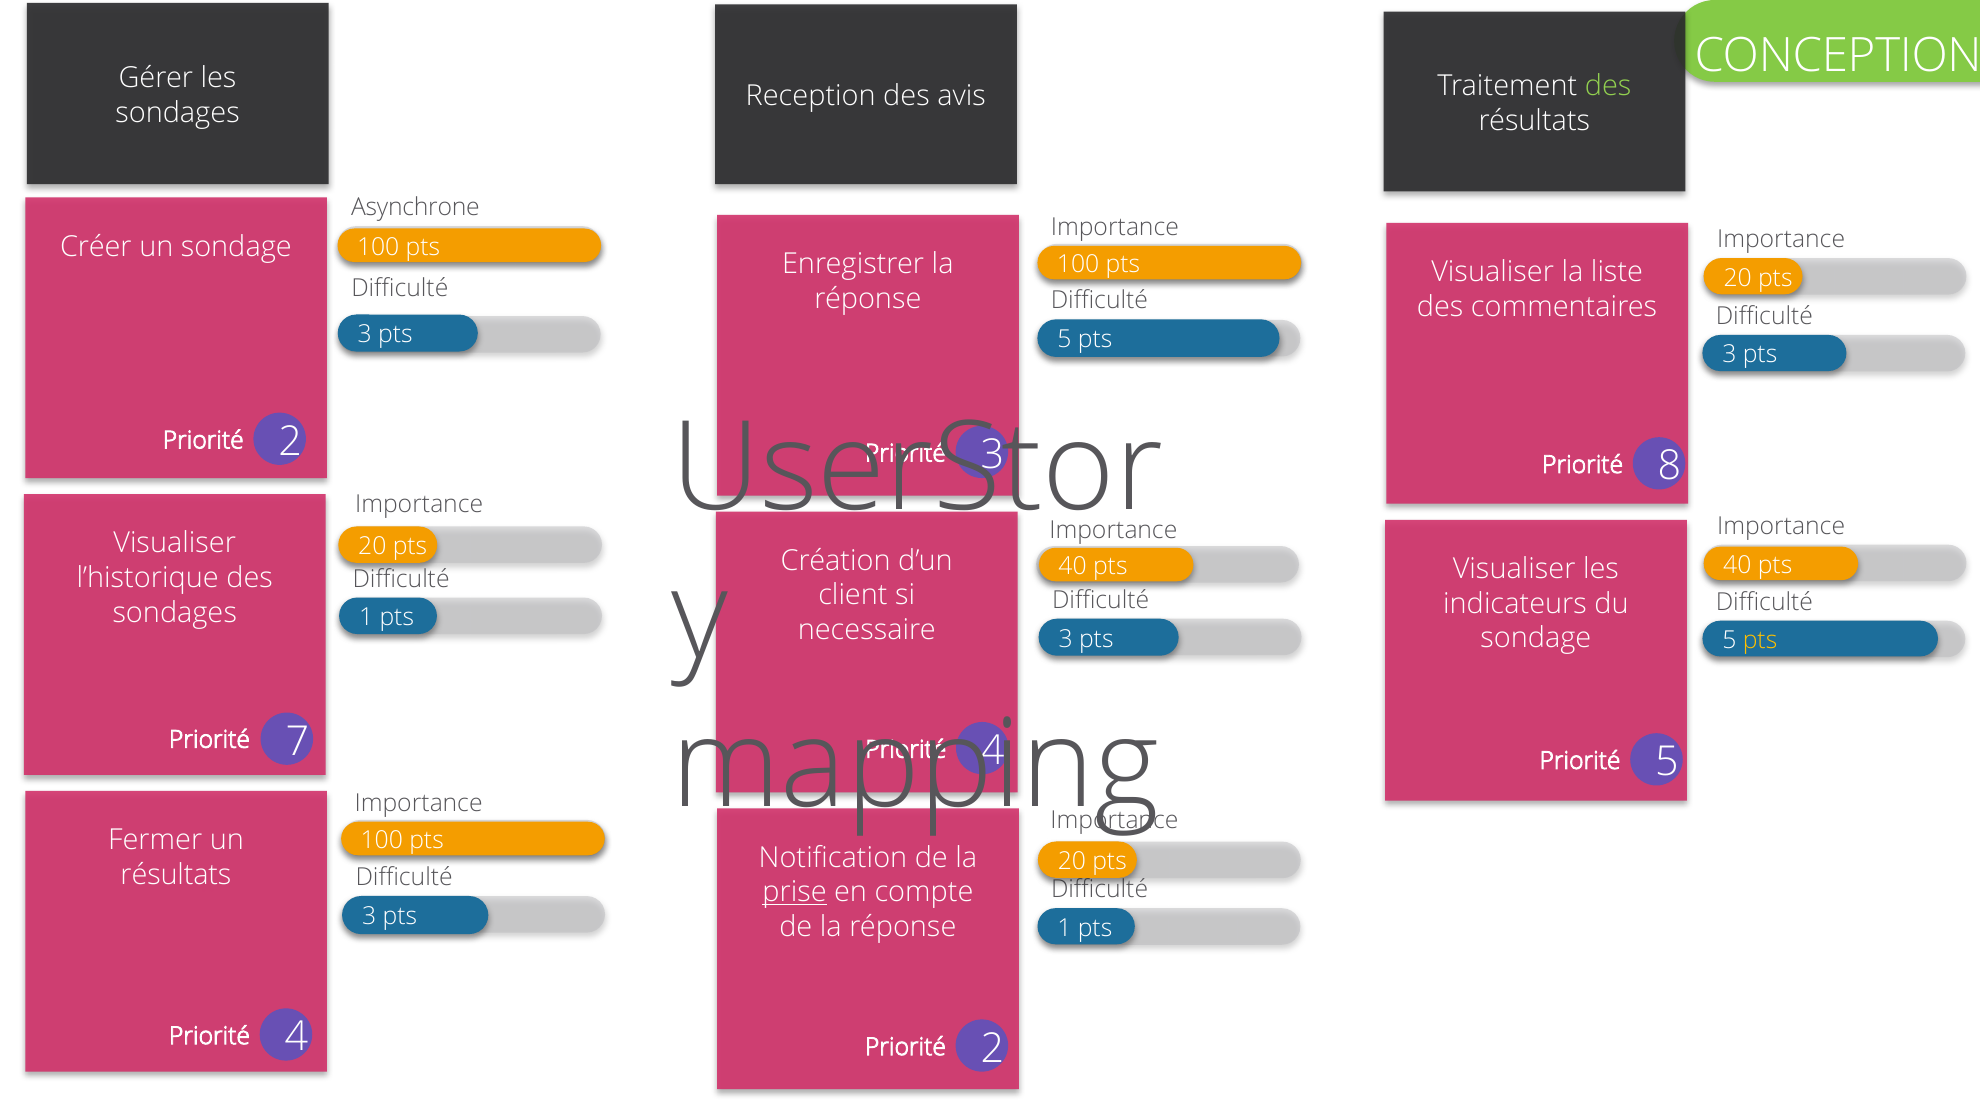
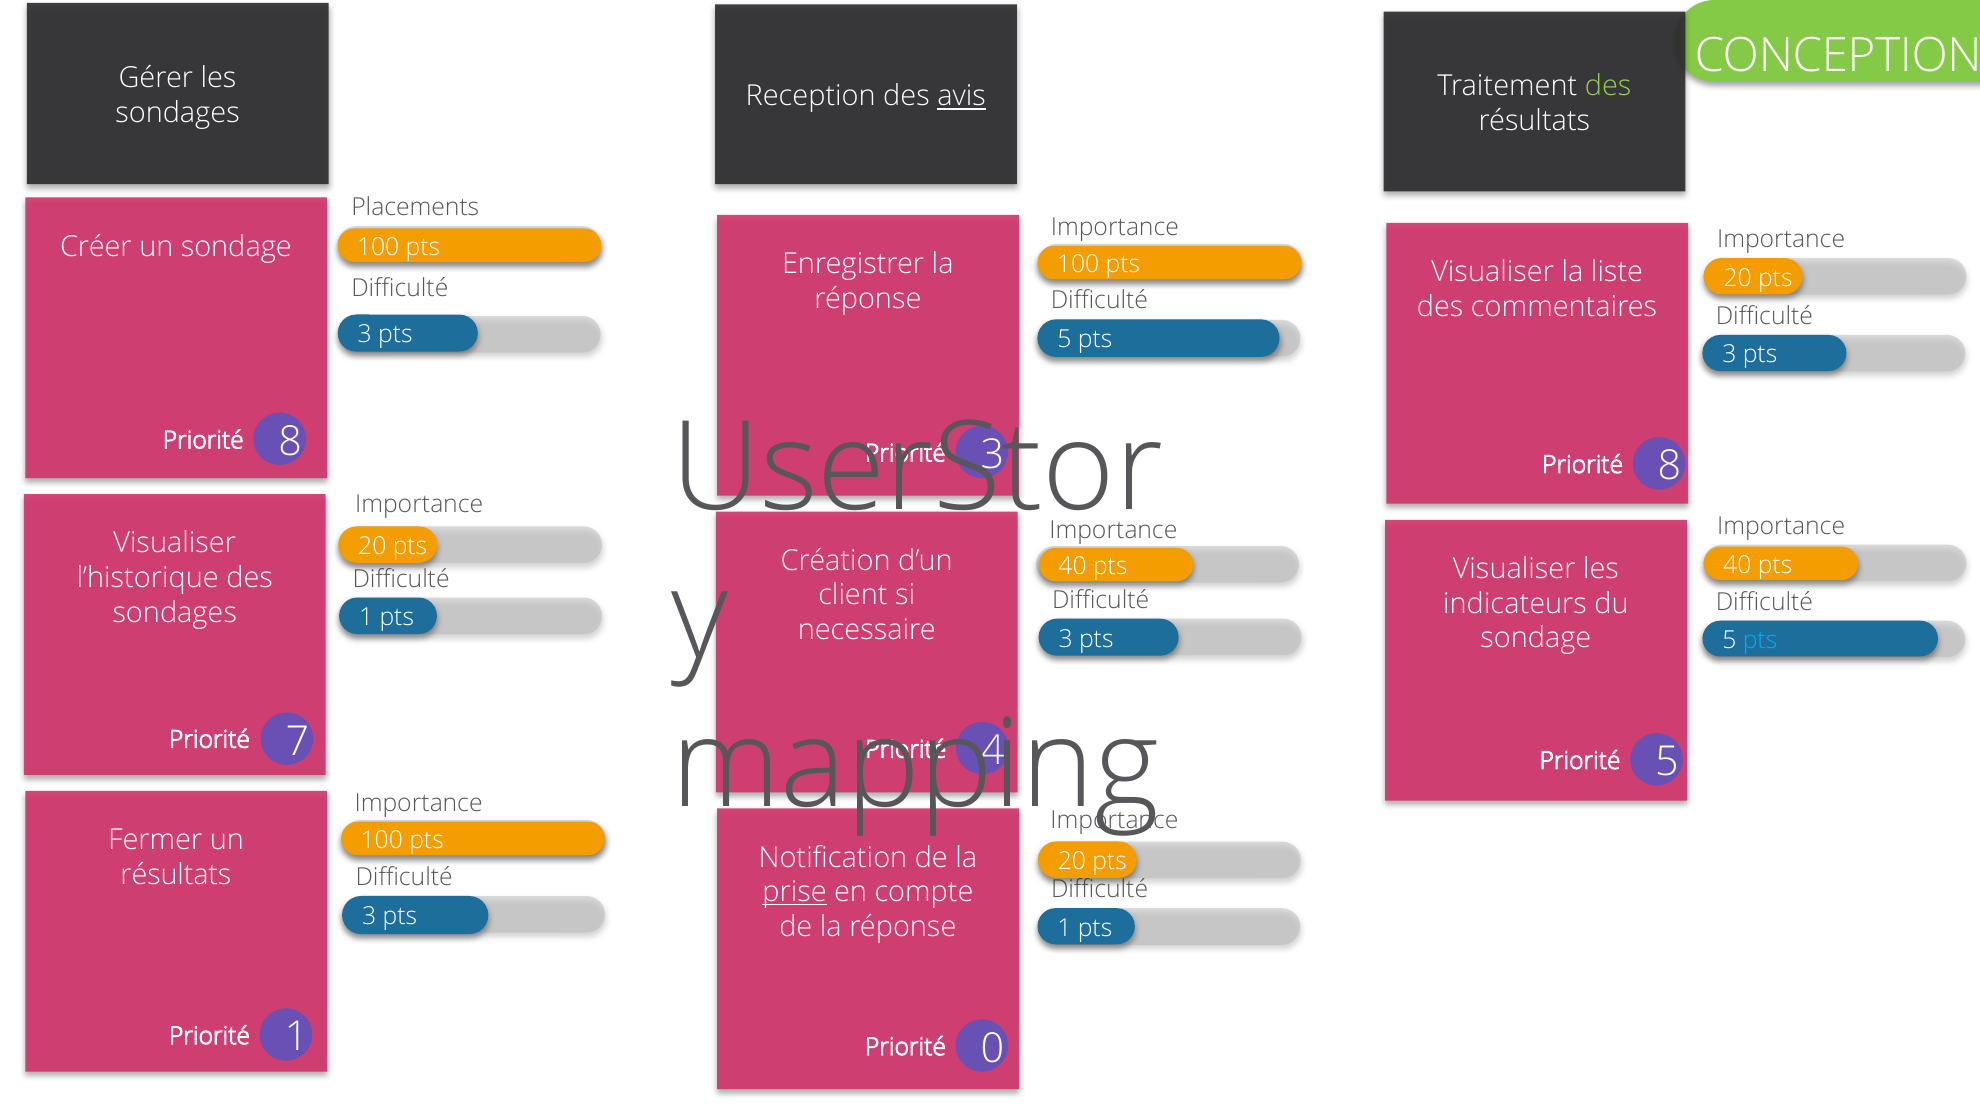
avis underline: none -> present (962, 96)
Asynchrone: Asynchrone -> Placements (415, 208)
2: 2 -> 8 (290, 442)
pts colour: yellow -> light blue (1760, 640)
4: 4 -> 1 (296, 1037)
2: 2 -> 0 (992, 1048)
